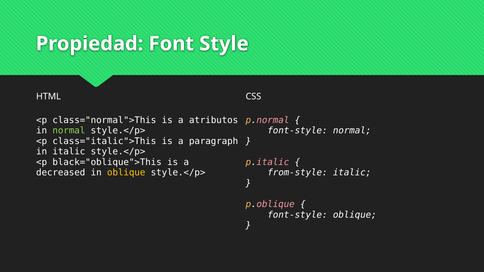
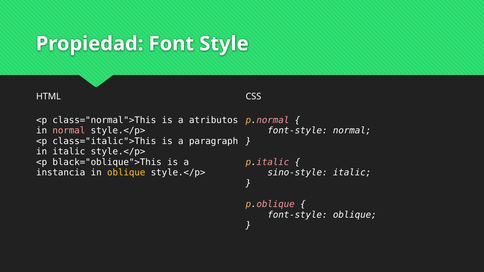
normal colour: light green -> pink (69, 131)
decreased: decreased -> instancia (61, 173)
from-style: from-style -> sino-style (297, 173)
